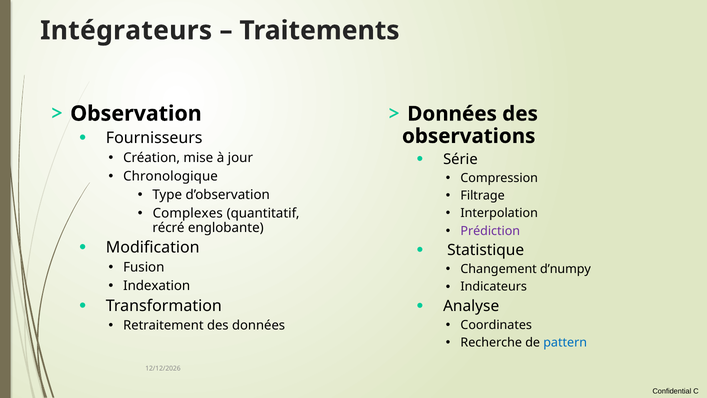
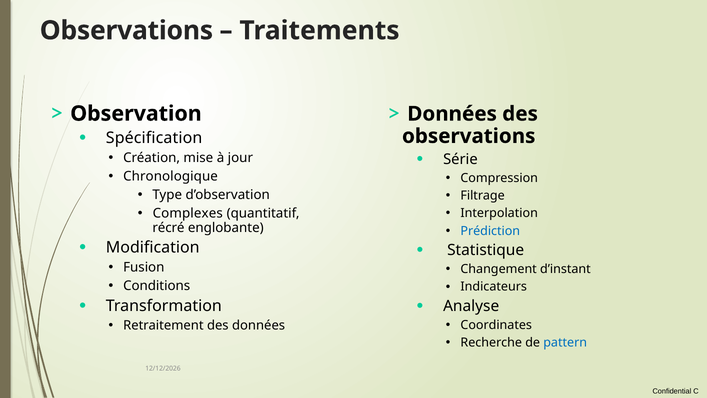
Intégrateurs: Intégrateurs -> Observations (126, 31)
Fournisseurs: Fournisseurs -> Spécification (154, 138)
Prédiction colour: purple -> blue (490, 231)
d’numpy: d’numpy -> d’instant (565, 269)
Indexation: Indexation -> Conditions (157, 286)
